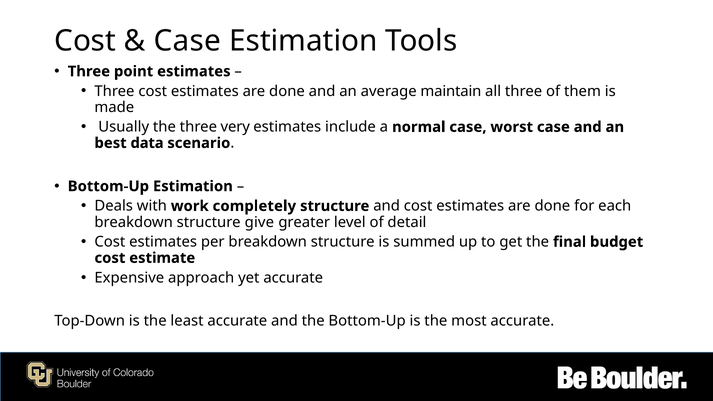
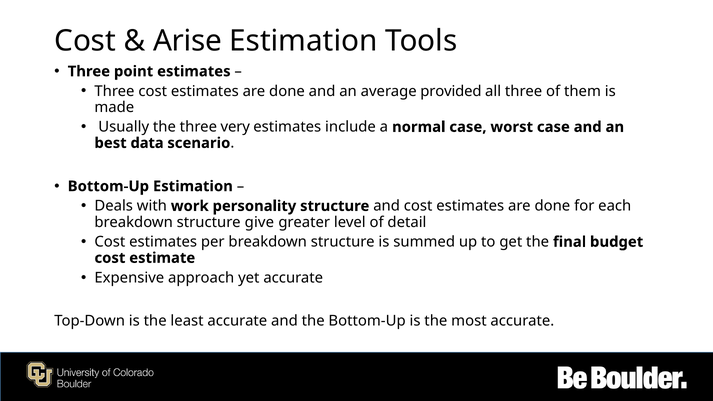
Case: Case -> Arise (187, 41)
maintain: maintain -> provided (451, 91)
completely: completely -> personality (254, 206)
